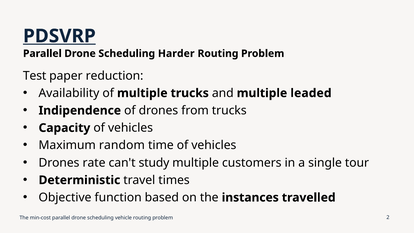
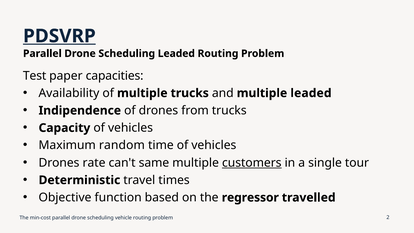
Scheduling Harder: Harder -> Leaded (176, 53)
reduction: reduction -> capacities (115, 76)
study: study -> same (154, 163)
customers underline: none -> present (252, 163)
instances: instances -> regressor (250, 197)
